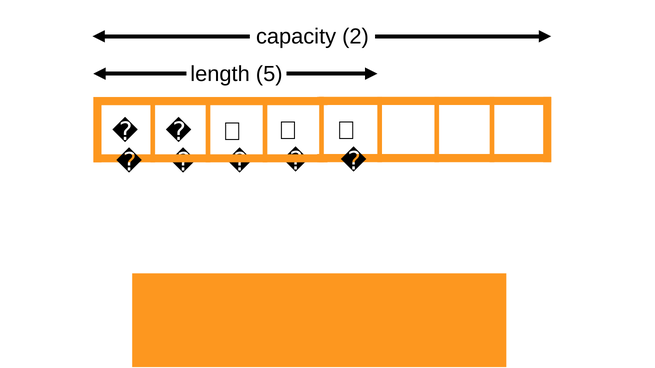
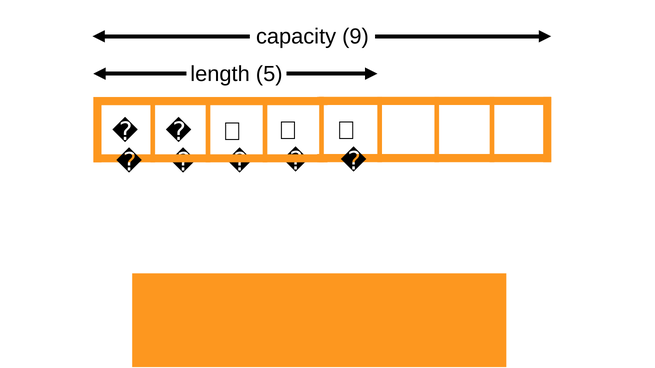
2: 2 -> 9 (356, 37)
